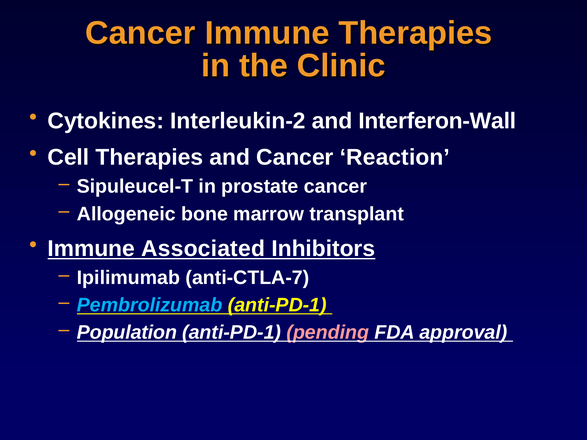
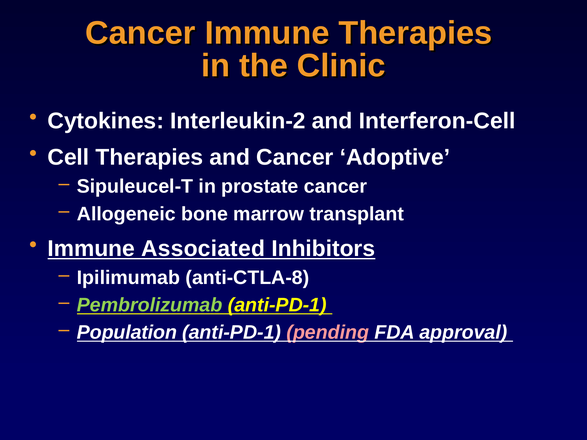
Interferon-Wall: Interferon-Wall -> Interferon-Cell (437, 121)
Reaction: Reaction -> Adoptive (395, 157)
anti-CTLA-7: anti-CTLA-7 -> anti-CTLA-8 (247, 278)
Pembrolizumab colour: light blue -> light green (150, 305)
